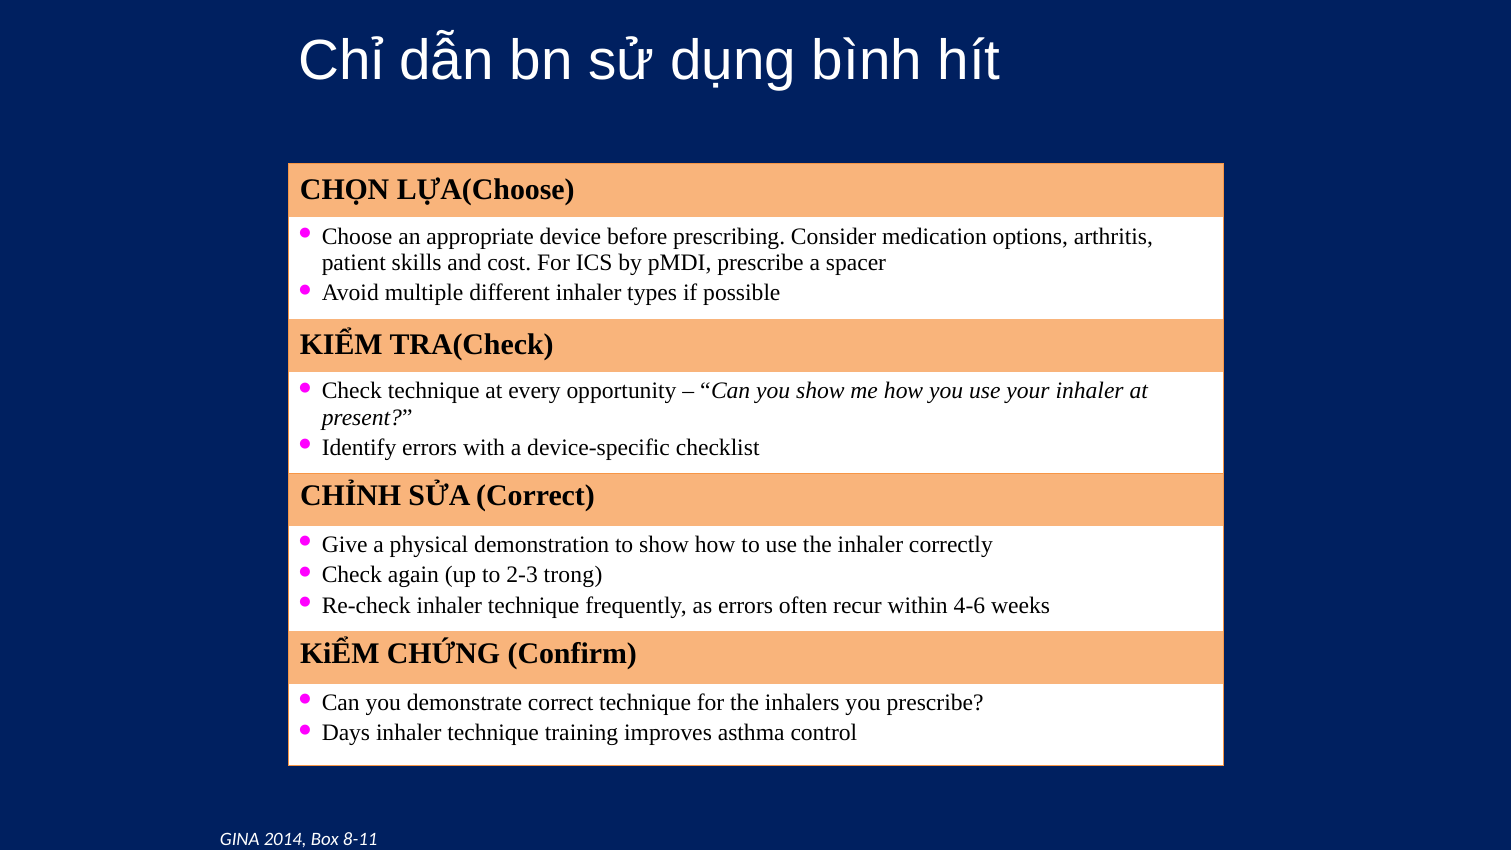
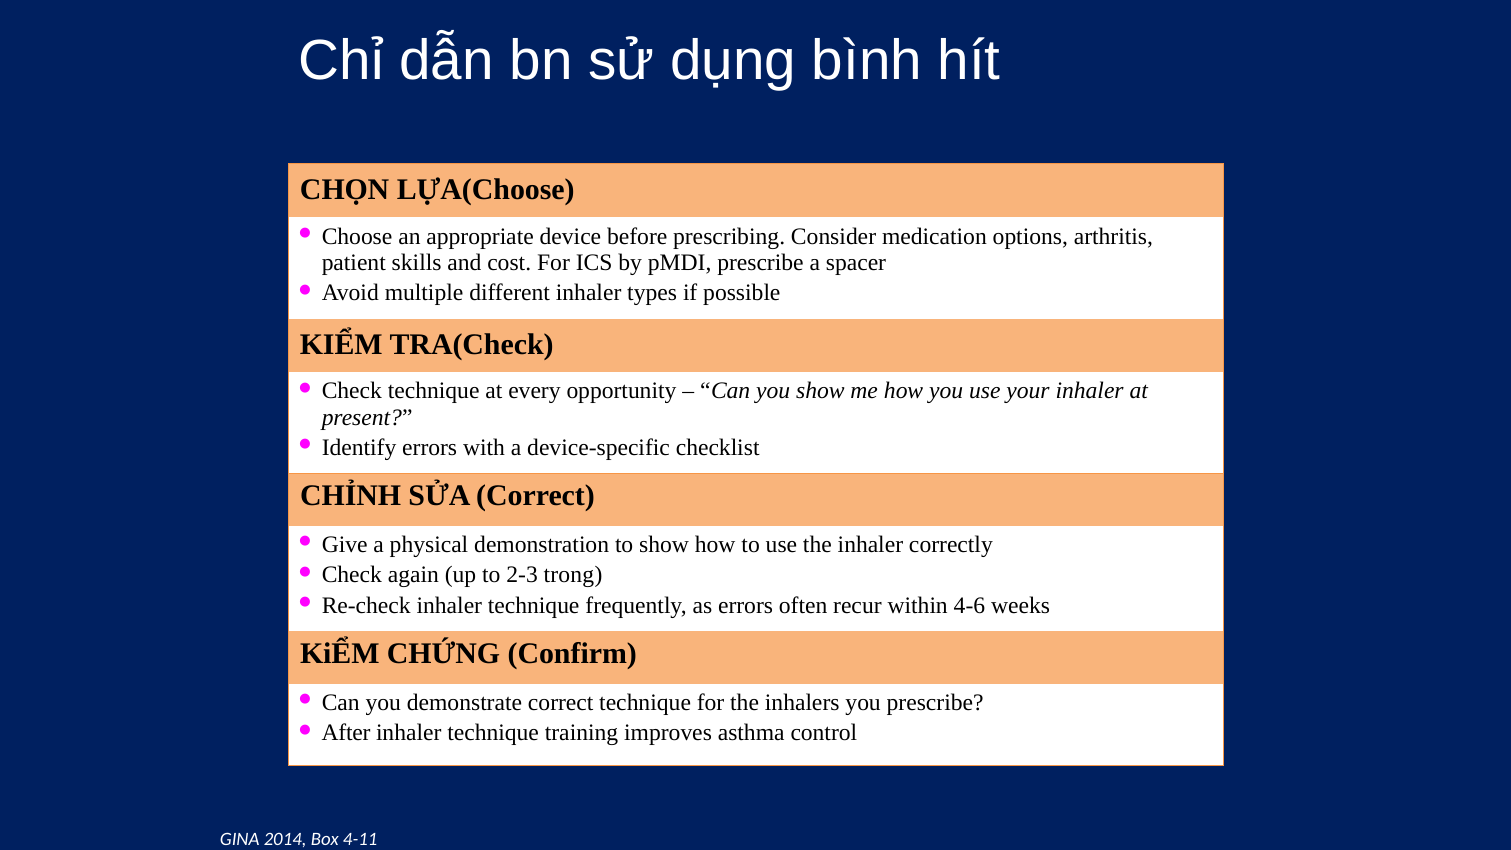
Days: Days -> After (346, 733)
8-11: 8-11 -> 4-11 (360, 839)
